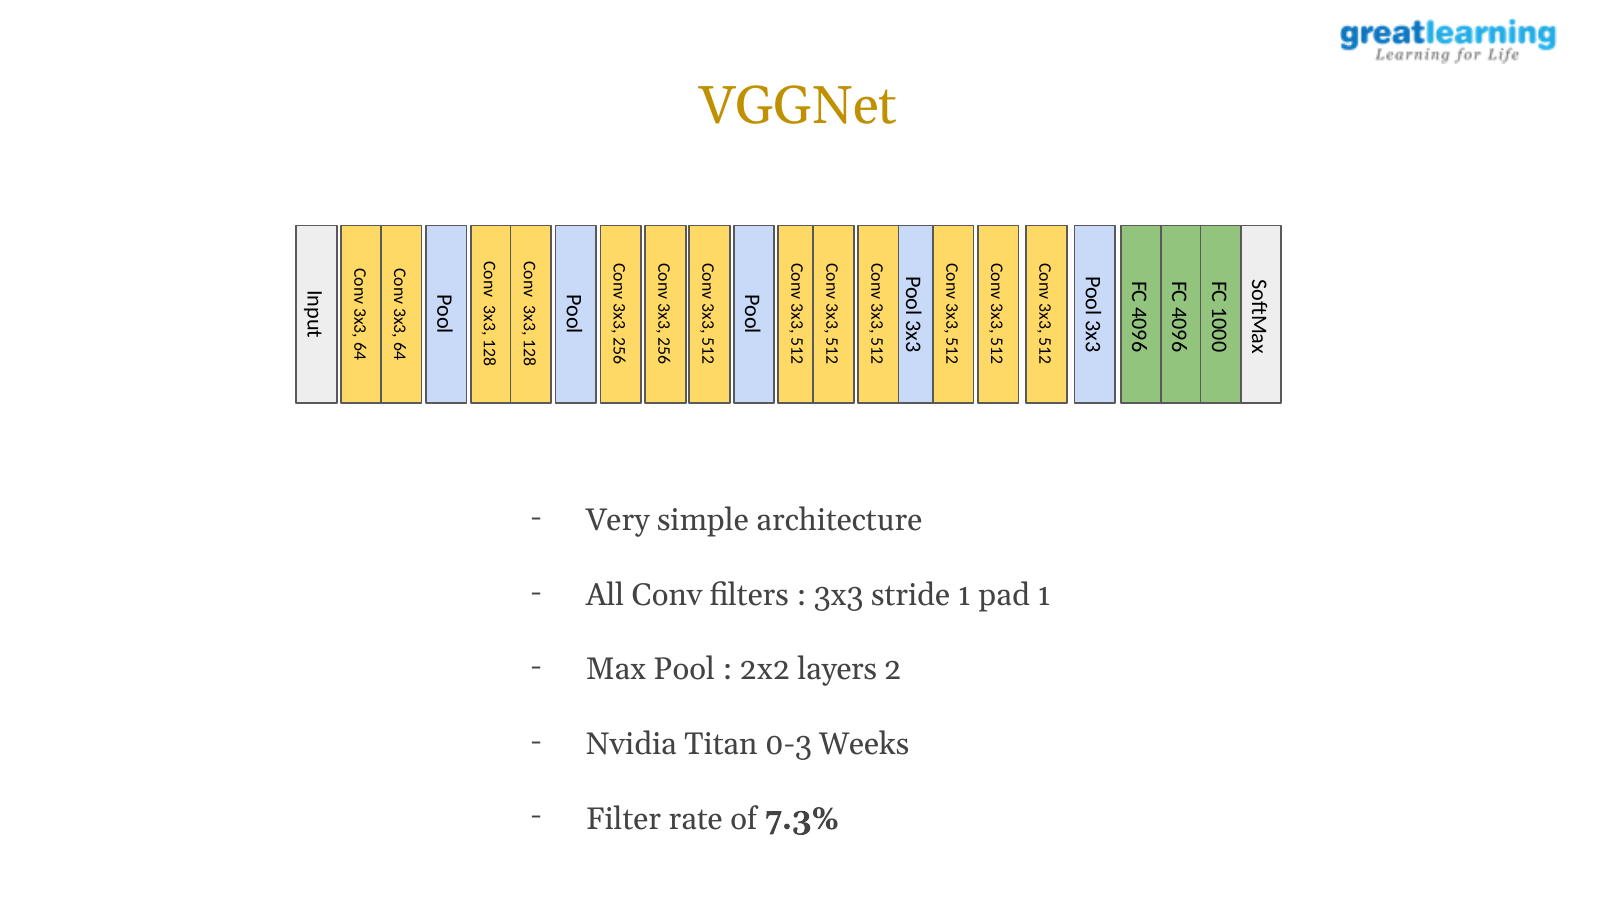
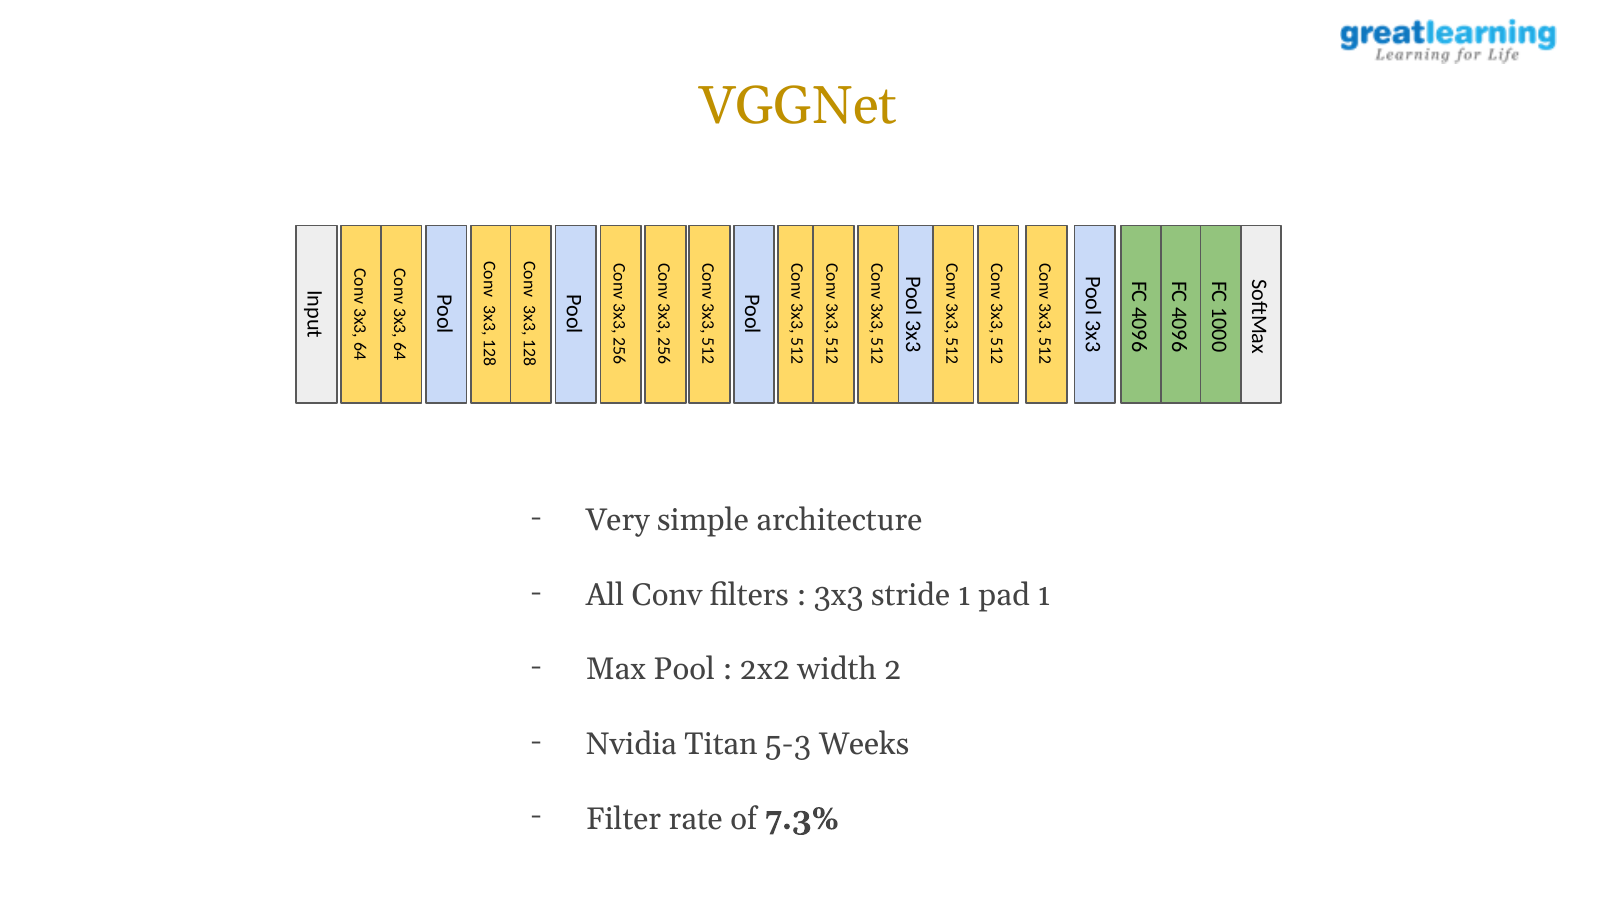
layers: layers -> width (837, 670)
0-3: 0-3 -> 5-3 (788, 745)
